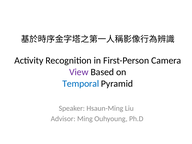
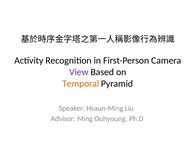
Temporal colour: blue -> orange (81, 84)
